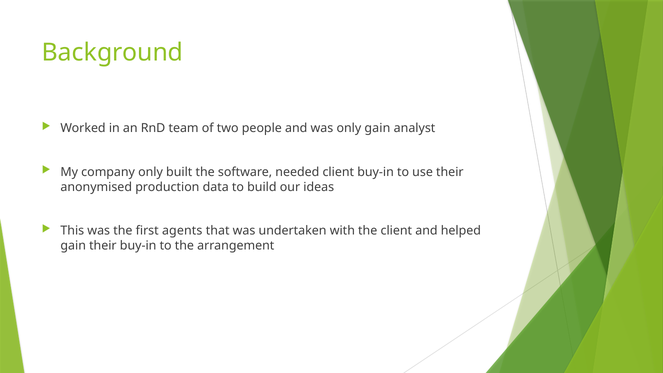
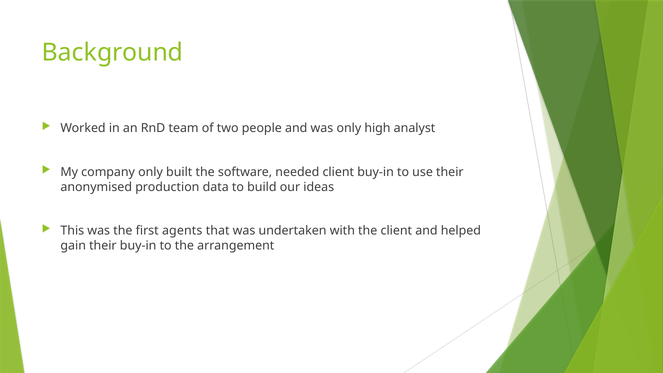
only gain: gain -> high (377, 128)
